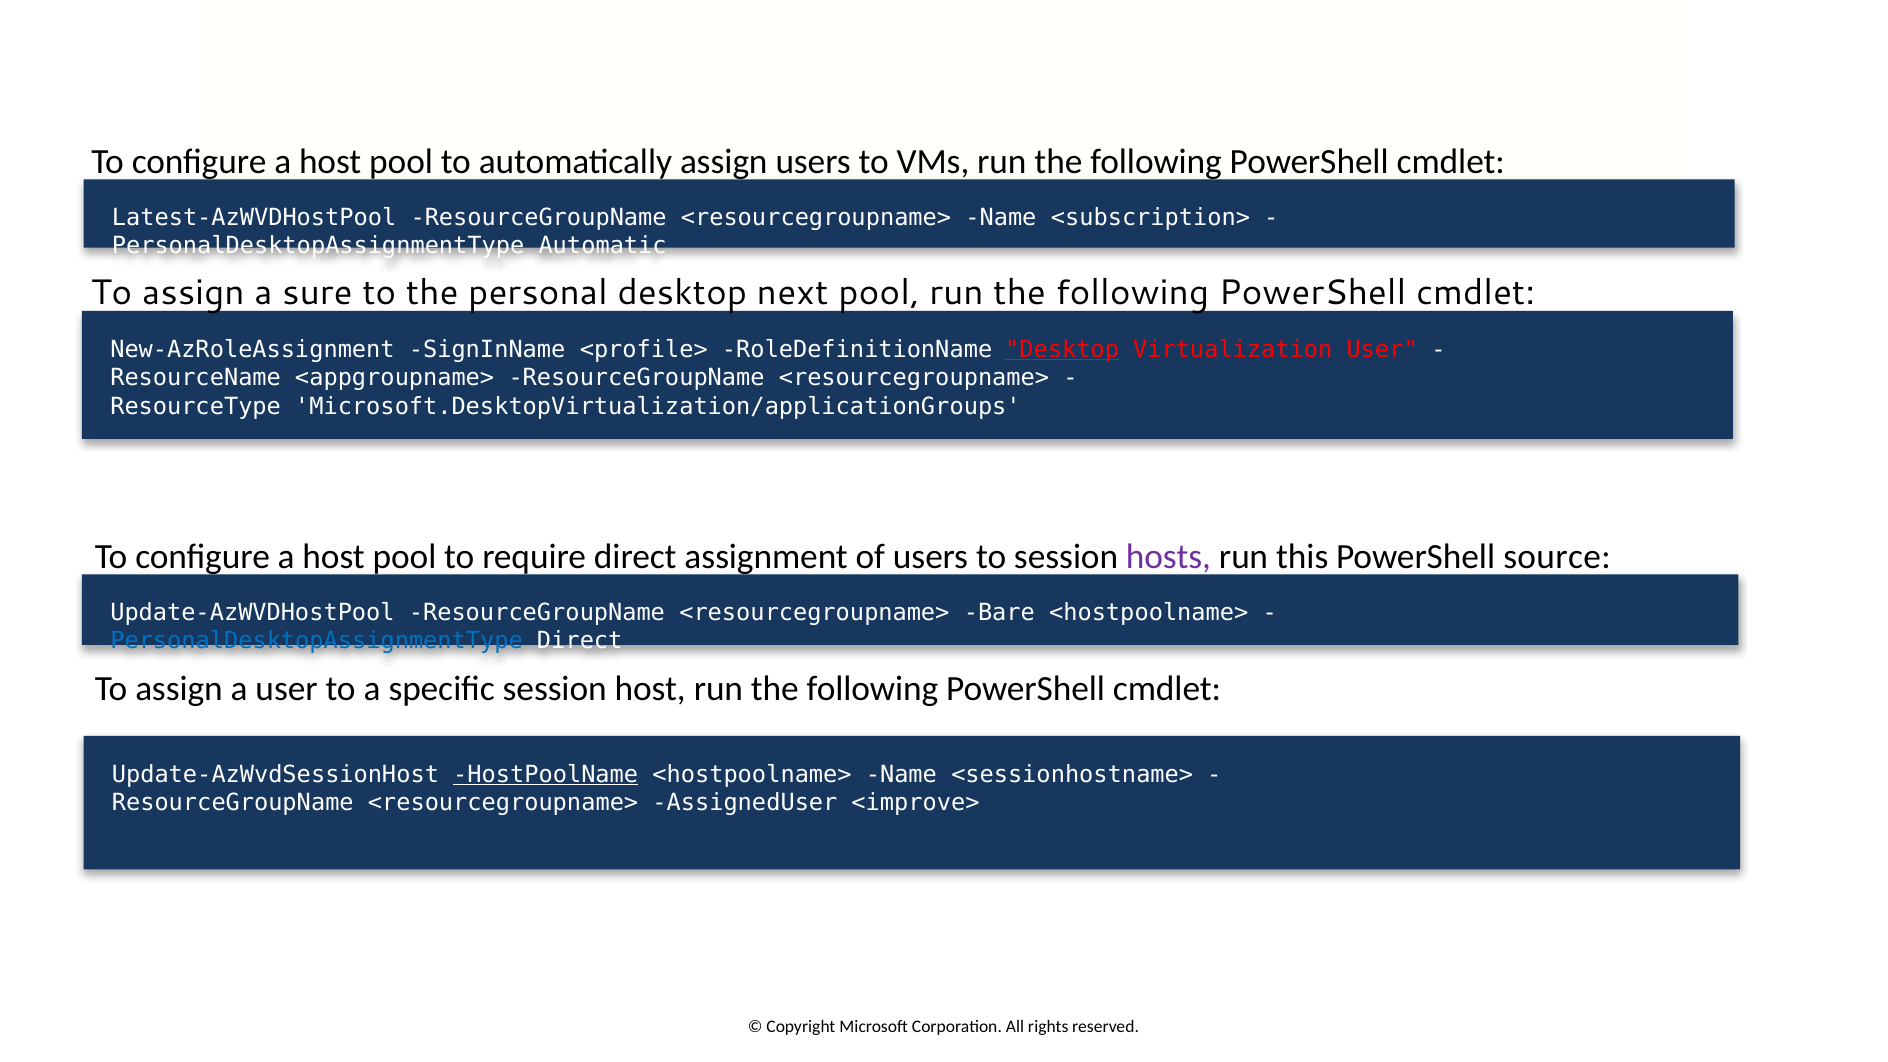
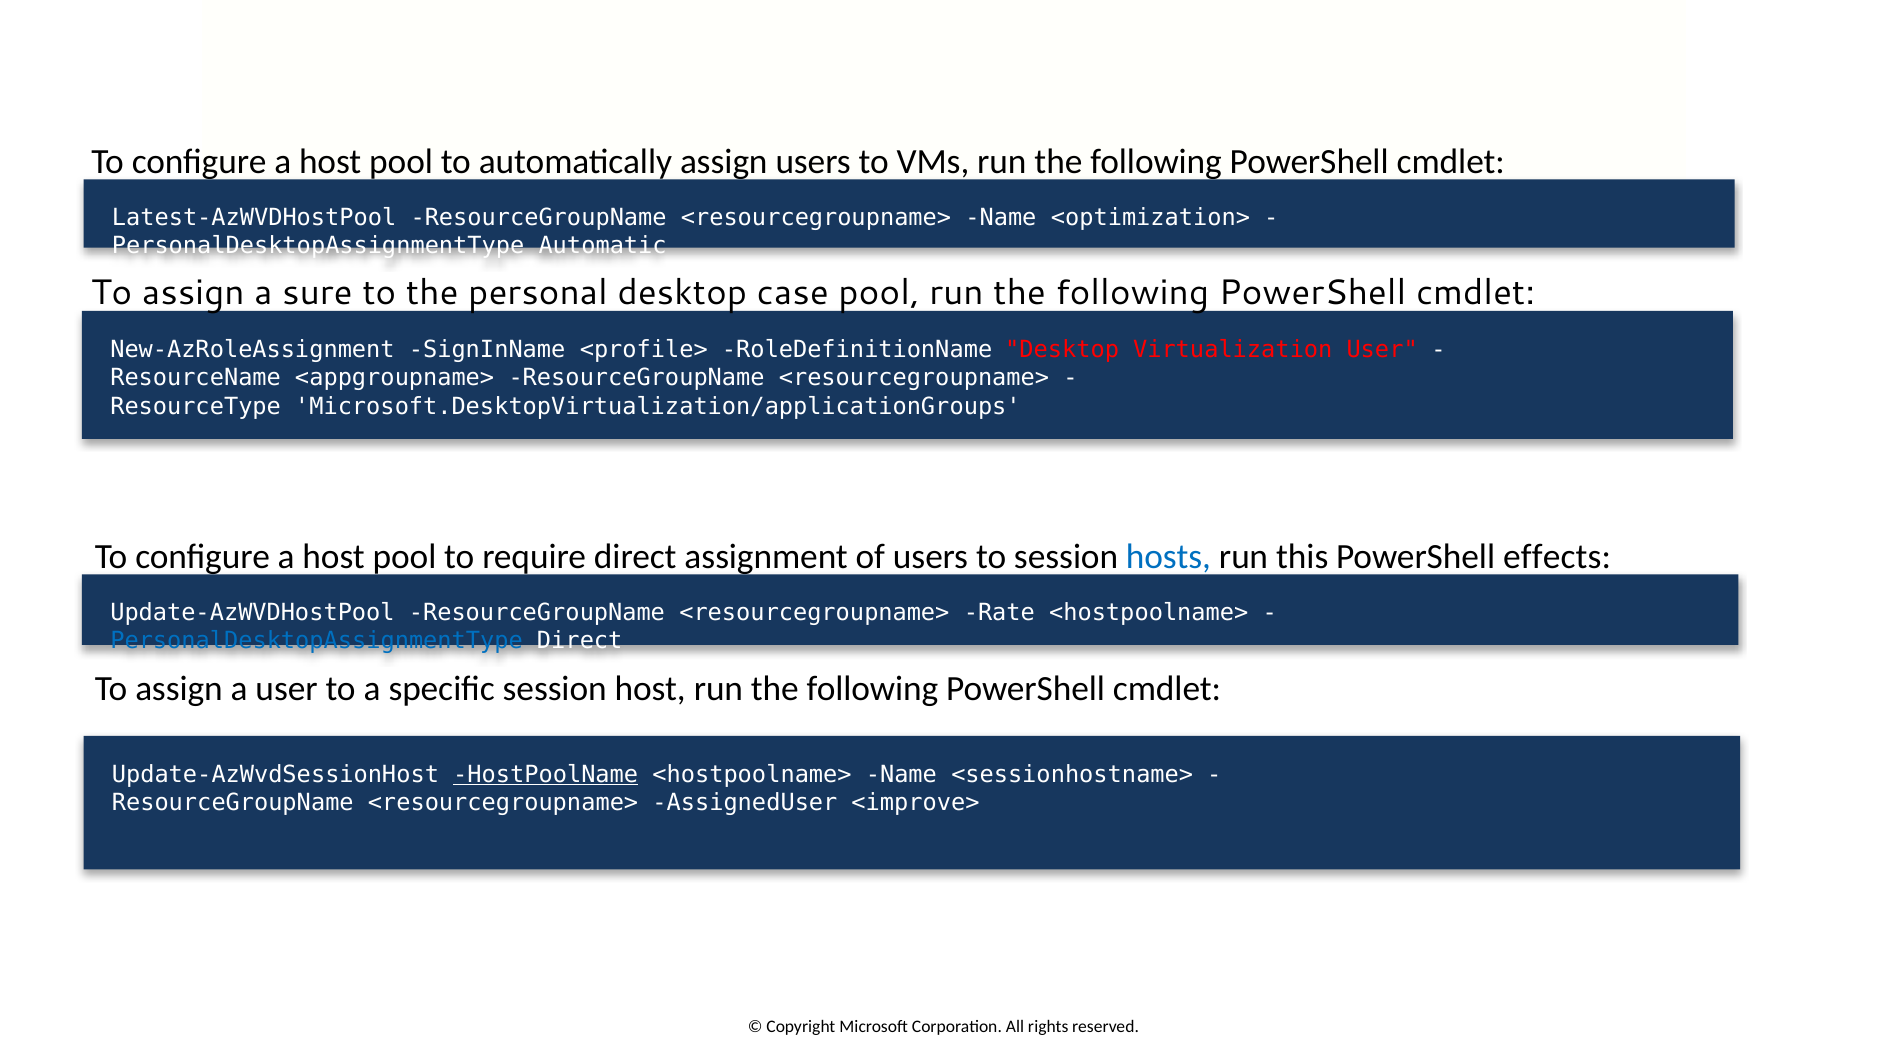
<subscription>: <subscription> -> <optimization> (1150, 218)
next: next -> case (793, 292)
Desktop underline: present -> none (1062, 350)
hosts colour: purple -> blue (1168, 557)
source: source -> effects (1557, 557)
Bare: Bare -> Rate (999, 613)
